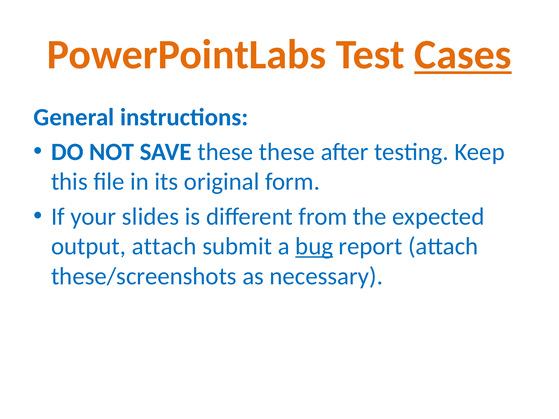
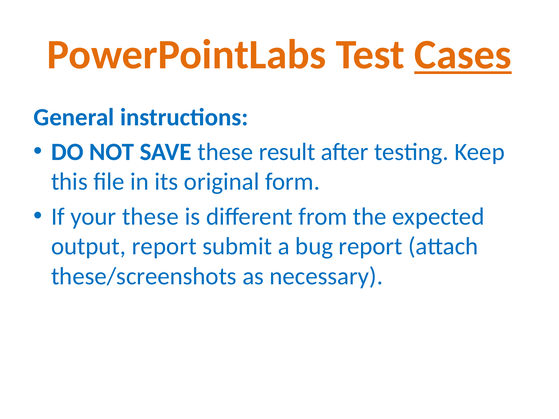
these these: these -> result (287, 152)
your slides: slides -> these (150, 217)
output attach: attach -> report (164, 246)
bug underline: present -> none (314, 246)
